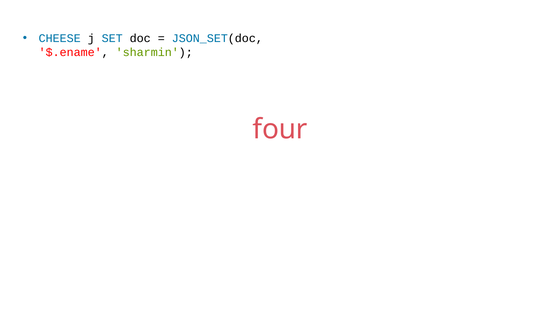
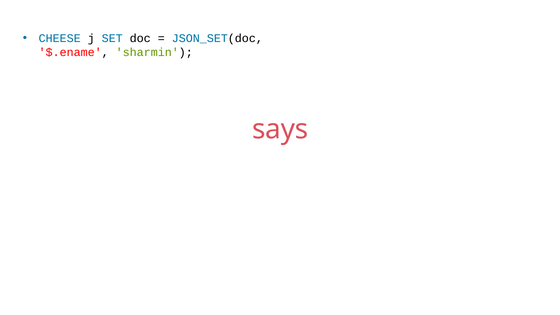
four: four -> says (280, 129)
